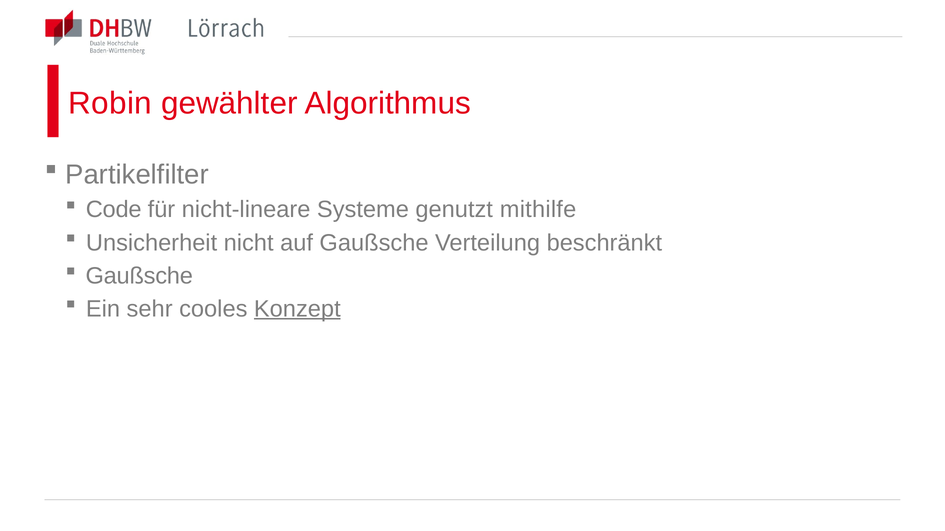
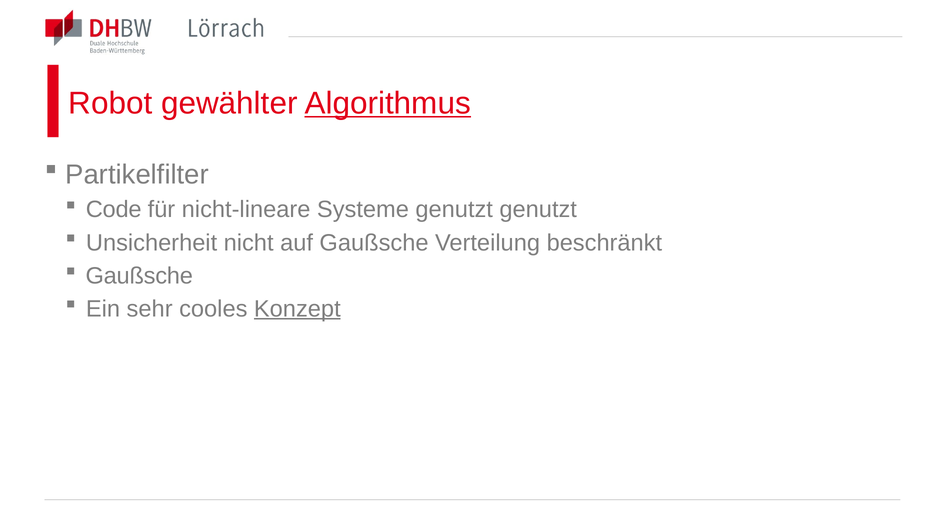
Robin: Robin -> Robot (110, 103)
Algorithmus underline: none -> present (388, 103)
genutzt mithilfe: mithilfe -> genutzt (538, 210)
